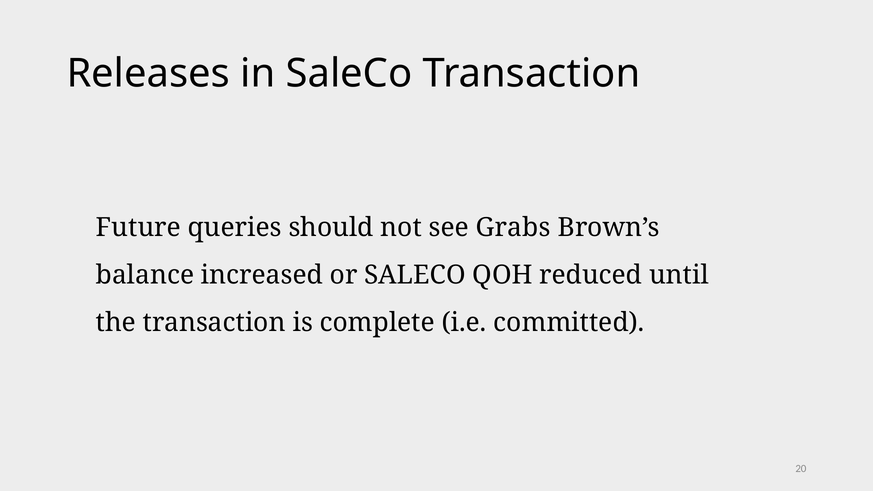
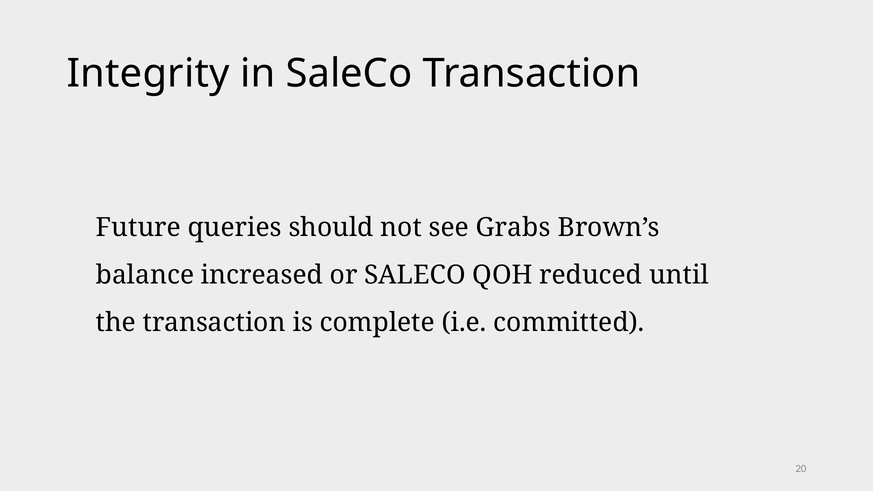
Releases: Releases -> Integrity (148, 73)
